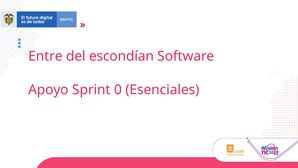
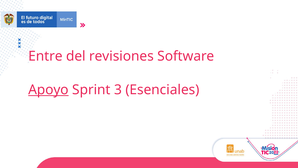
escondían: escondían -> revisiones (121, 56)
Apoyo underline: none -> present (48, 90)
0: 0 -> 3 (118, 90)
